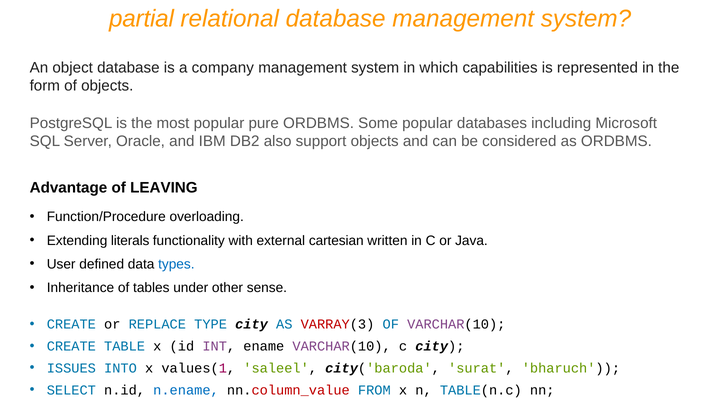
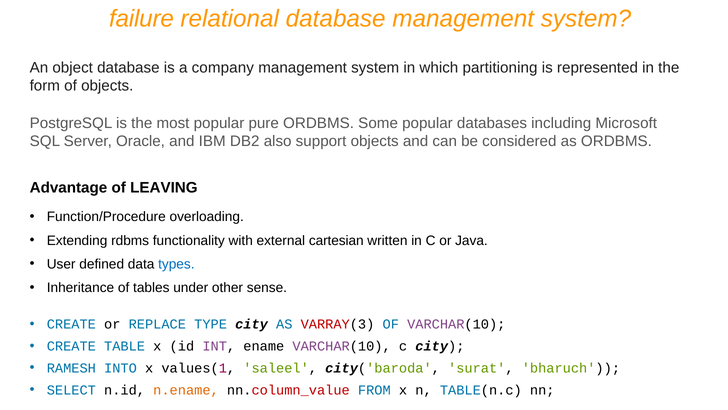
partial: partial -> failure (141, 19)
capabilities: capabilities -> partitioning (500, 67)
literals: literals -> rdbms (130, 240)
ISSUES: ISSUES -> RAMESH (71, 368)
n.ename colour: blue -> orange (186, 390)
